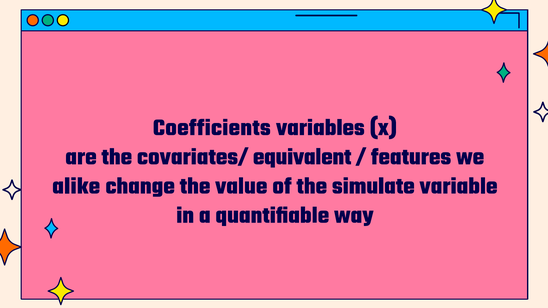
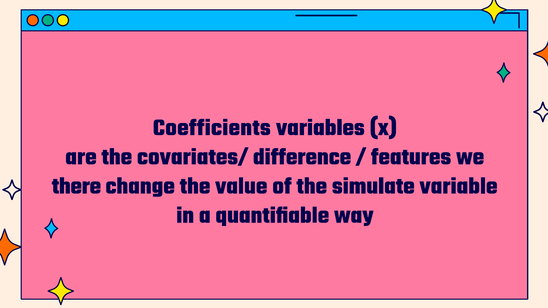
equivalent: equivalent -> difference (302, 156)
alike: alike -> there (76, 186)
